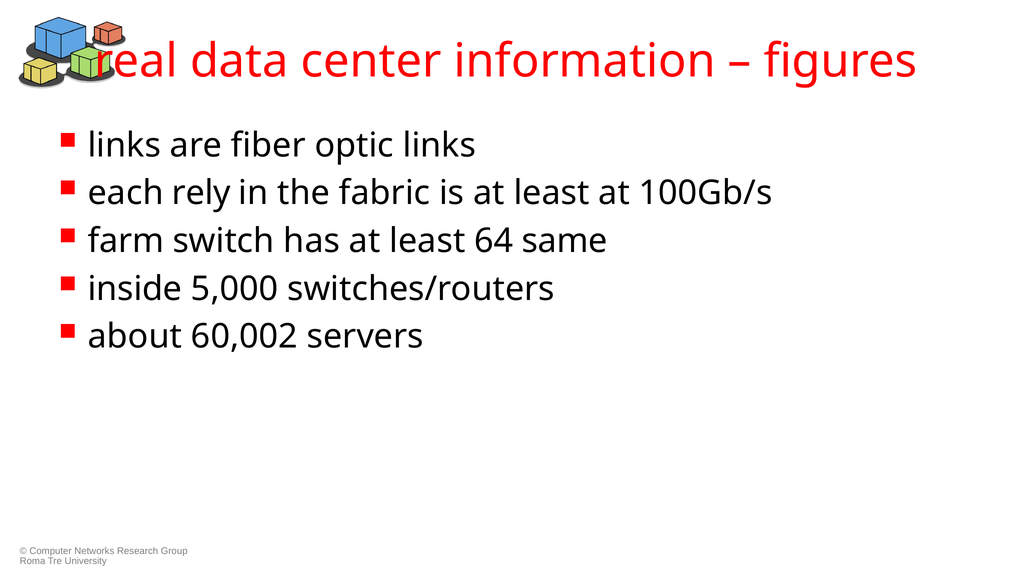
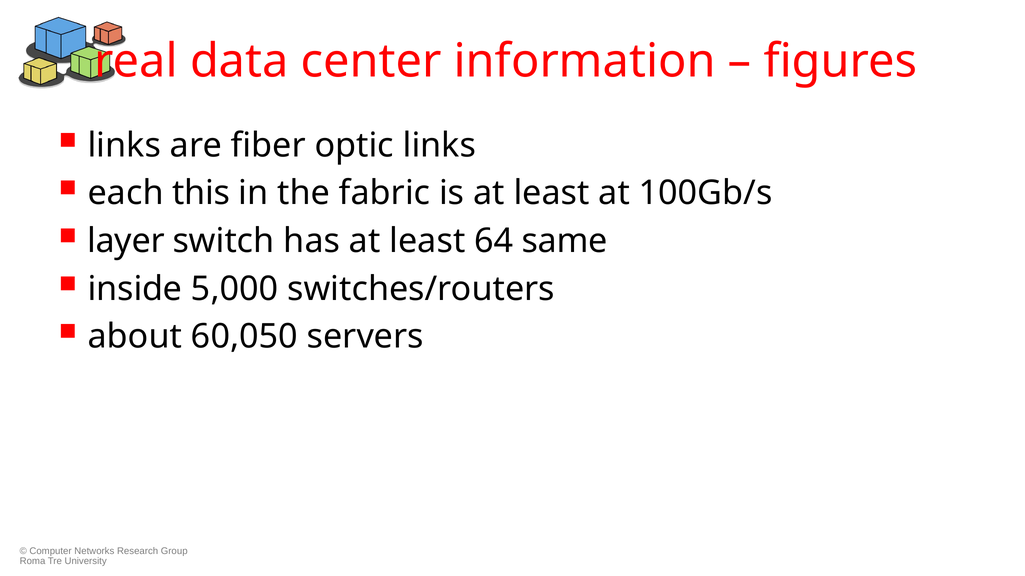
rely: rely -> this (201, 193)
farm: farm -> layer (126, 241)
60,002: 60,002 -> 60,050 (244, 337)
